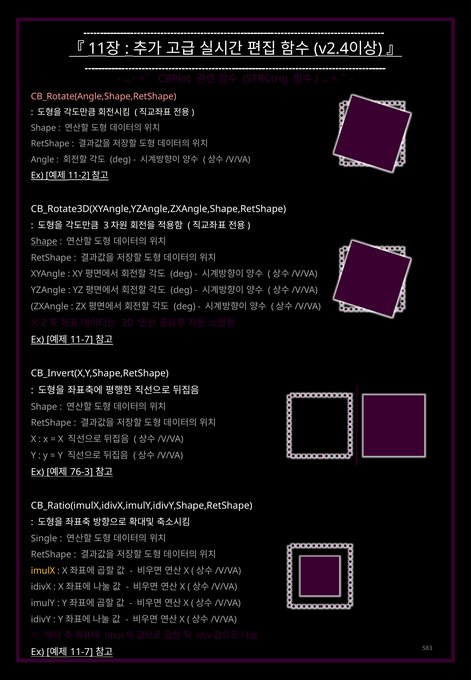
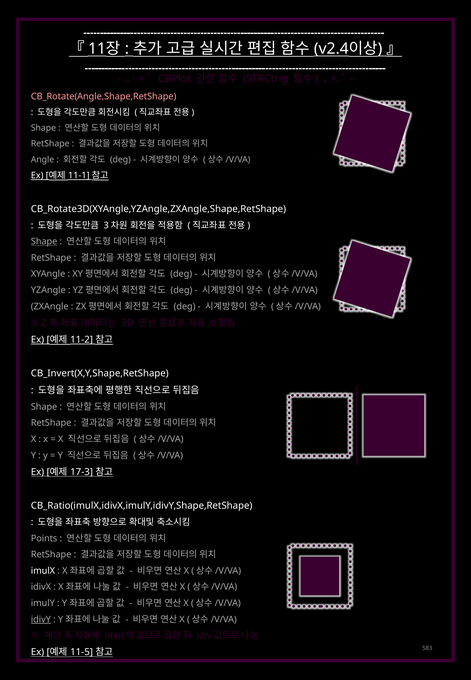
11-2: 11-2 -> 11-1 (79, 176)
11-7: 11-7 -> 11-2 (82, 340)
76-3: 76-3 -> 17-3 (82, 472)
Single: Single -> Points (44, 539)
imulX colour: yellow -> white (43, 571)
idivY underline: none -> present (41, 620)
11-7: 11-7 -> 11-5 (82, 652)
